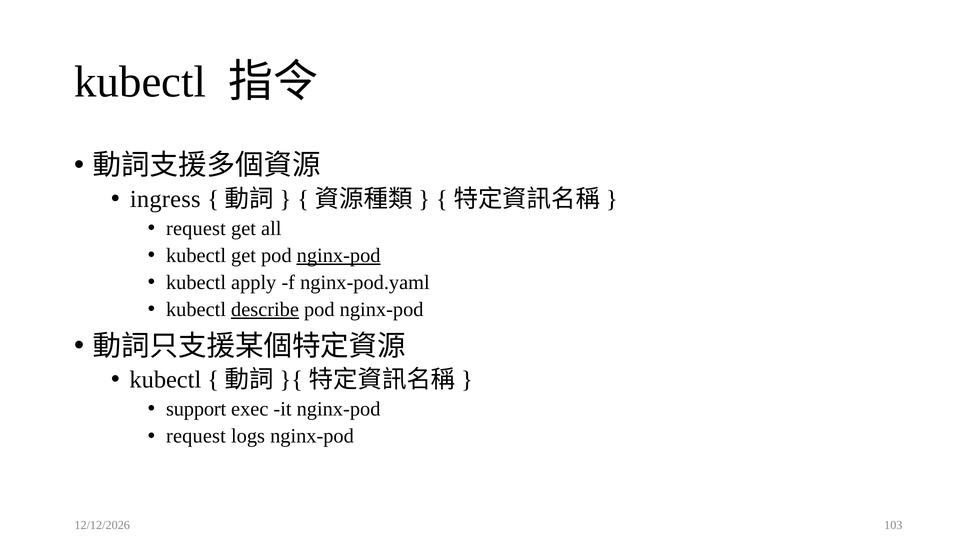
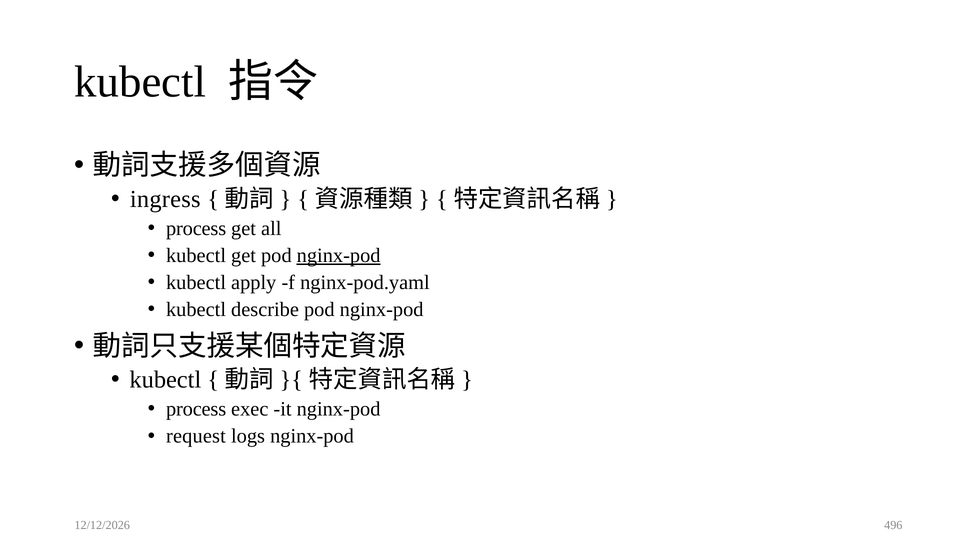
request: request -> process (196, 228)
describe underline: present -> none (265, 309)
support: support -> process (196, 409)
103: 103 -> 496 (893, 525)
